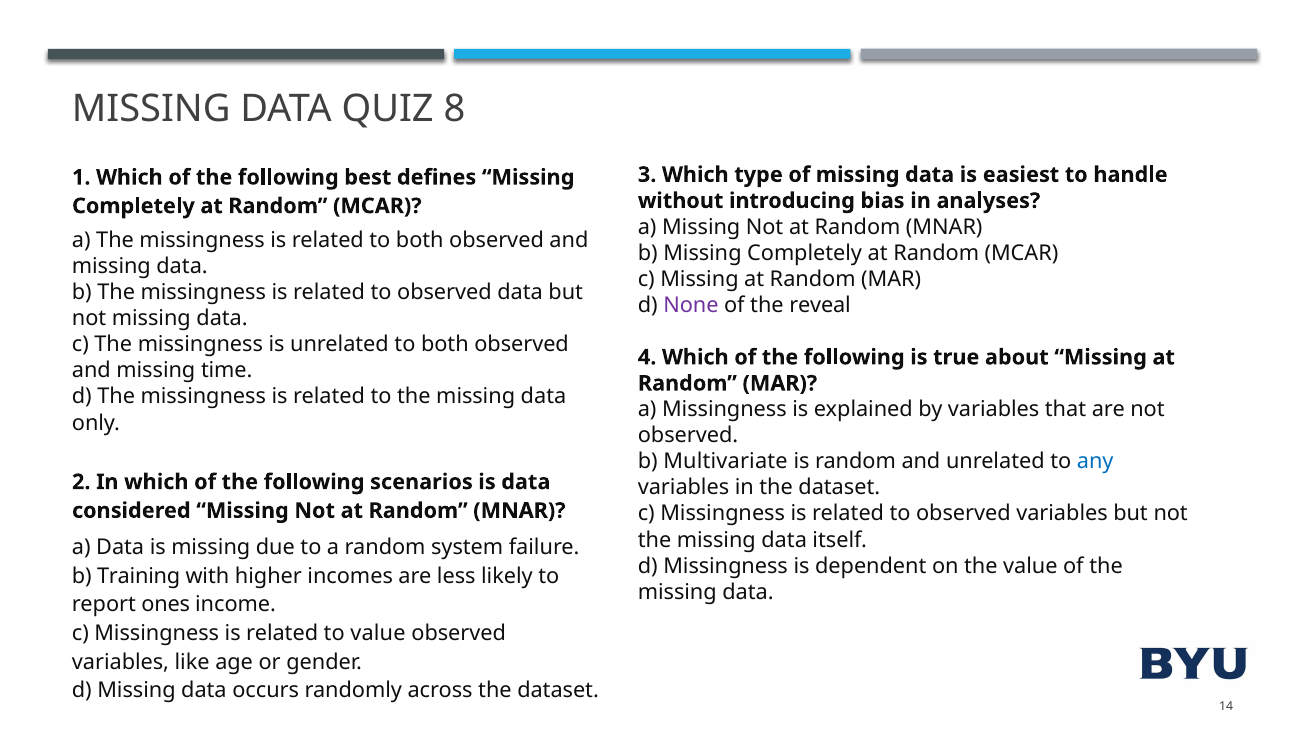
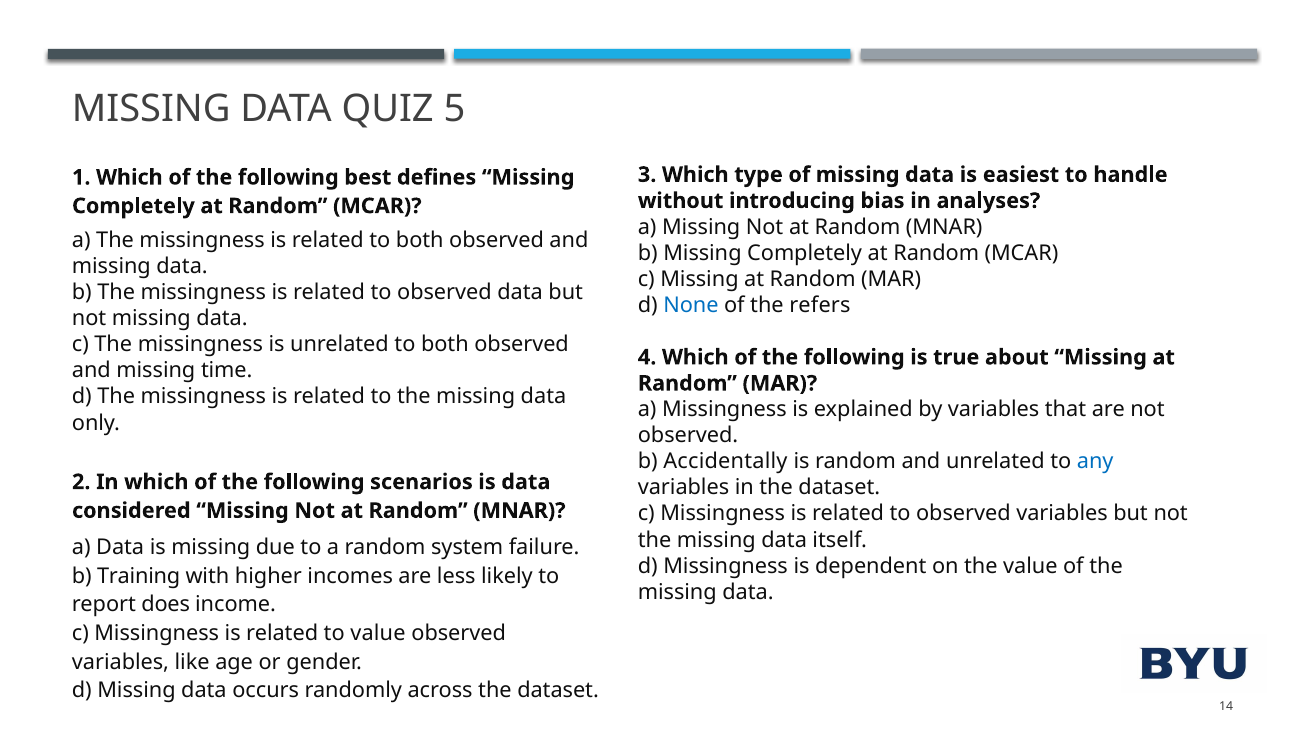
8: 8 -> 5 (454, 109)
None colour: purple -> blue (691, 305)
reveal: reveal -> refers (820, 305)
Multivariate: Multivariate -> Accidentally (725, 462)
ones: ones -> does (166, 605)
